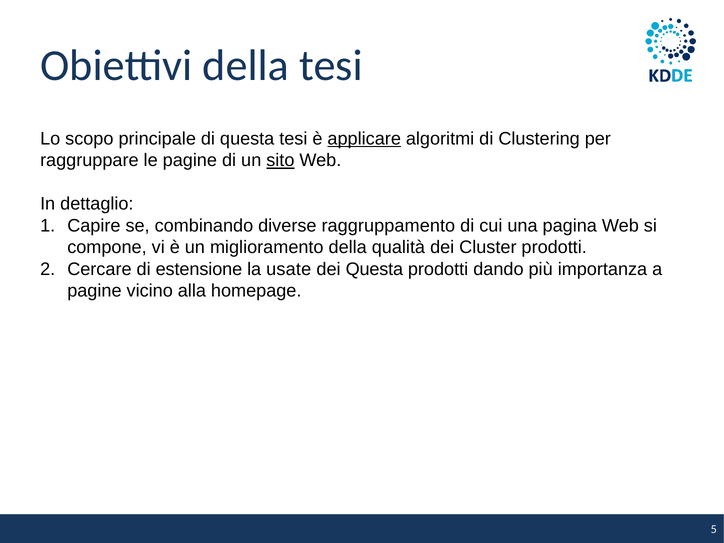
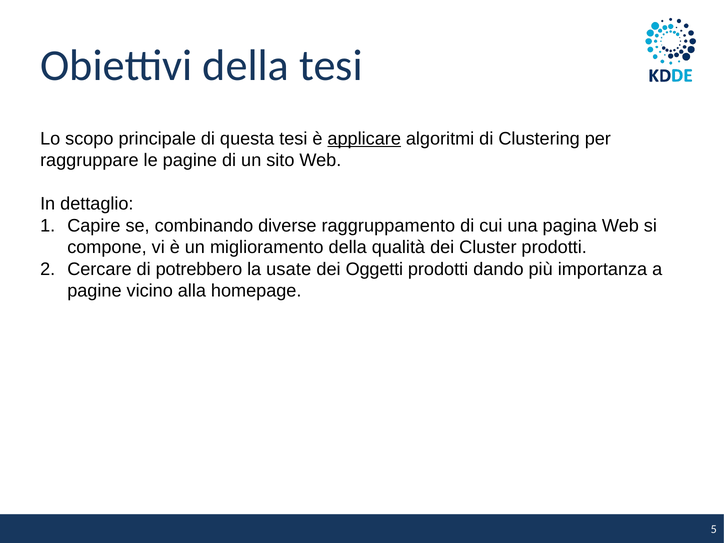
sito underline: present -> none (280, 160)
estensione: estensione -> potrebbero (199, 269)
dei Questa: Questa -> Oggetti (374, 269)
